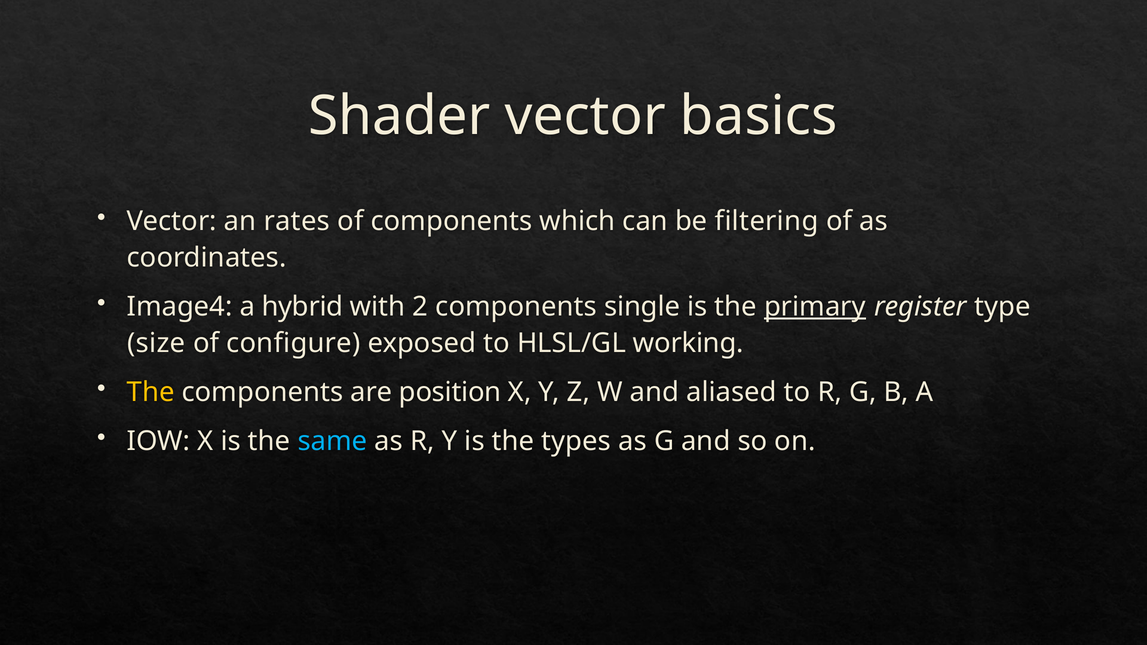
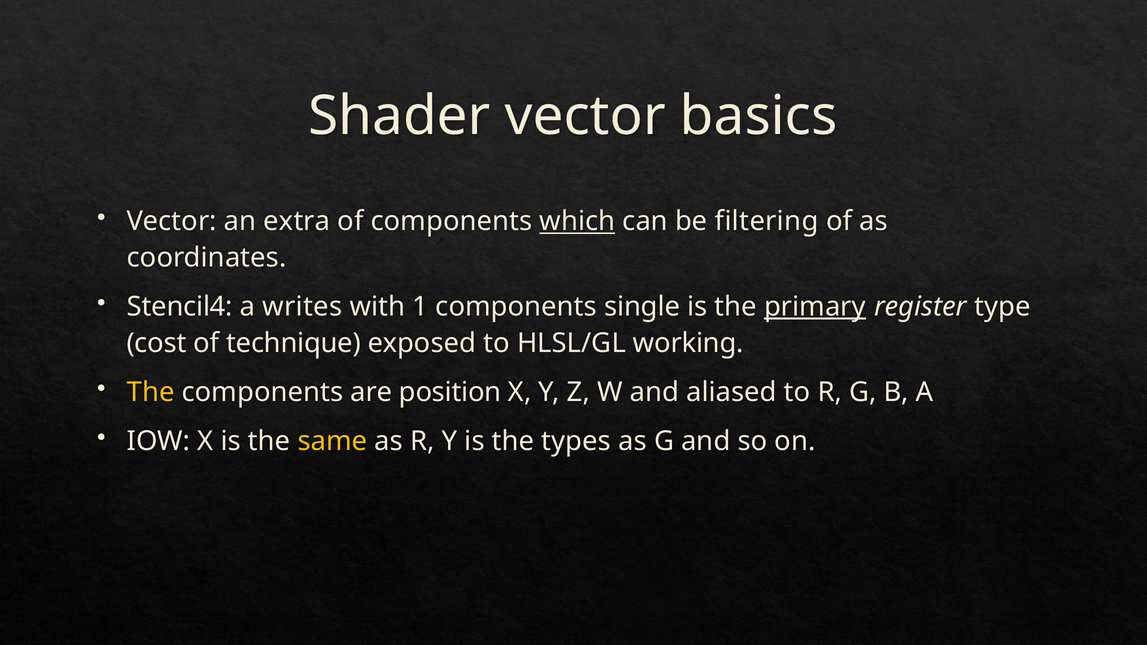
rates: rates -> extra (297, 221)
which underline: none -> present (577, 221)
Image4: Image4 -> Stencil4 (180, 307)
hybrid: hybrid -> writes (302, 307)
2: 2 -> 1 (420, 307)
size: size -> cost (157, 343)
configure: configure -> technique (294, 343)
same colour: light blue -> yellow (332, 441)
